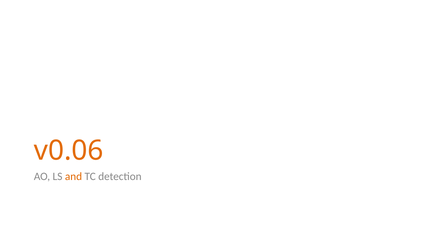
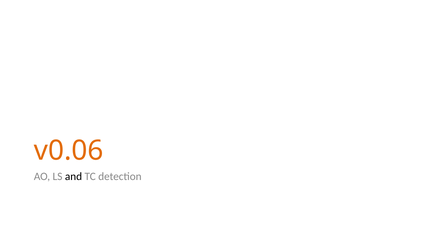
and colour: orange -> black (74, 176)
